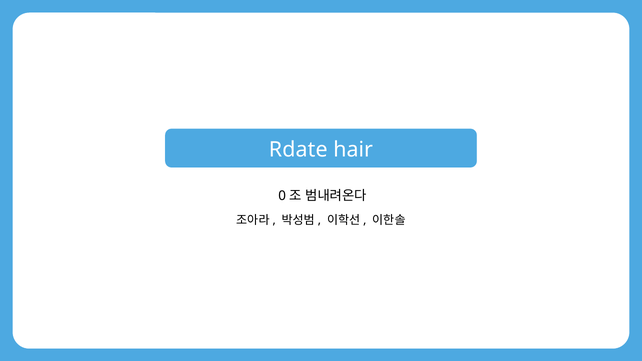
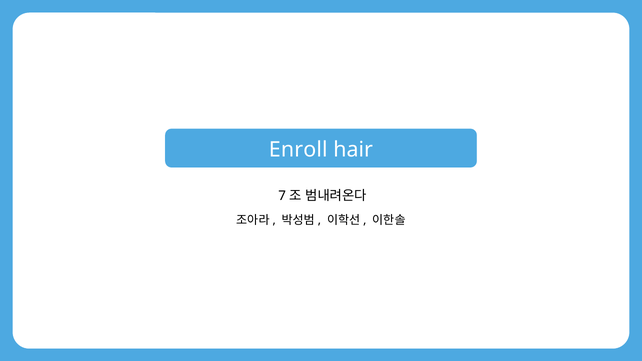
Rdate: Rdate -> Enroll (298, 150)
0: 0 -> 7 (282, 196)
